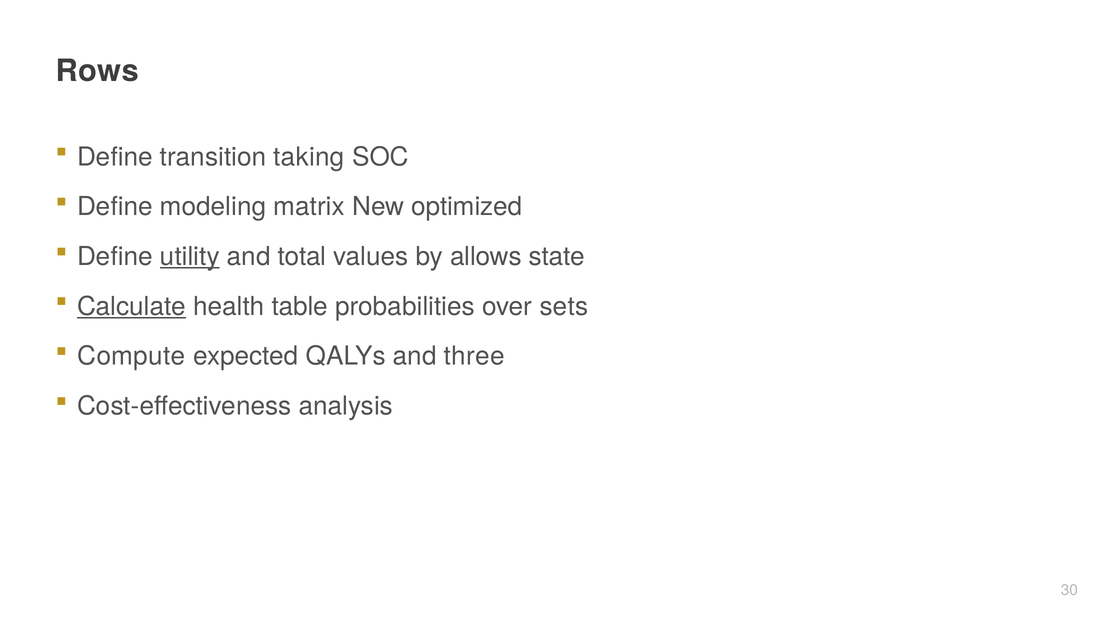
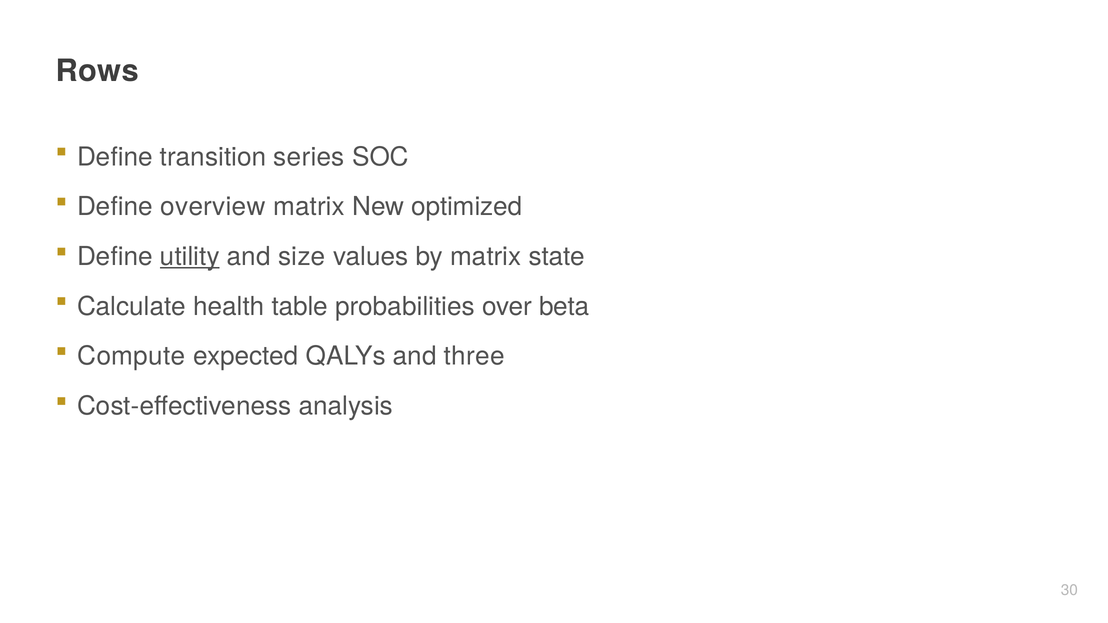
taking: taking -> series (309, 157)
modeling: modeling -> overview (213, 207)
total: total -> size (302, 257)
by allows: allows -> matrix (486, 257)
Calculate underline: present -> none (131, 307)
sets: sets -> beta (564, 307)
